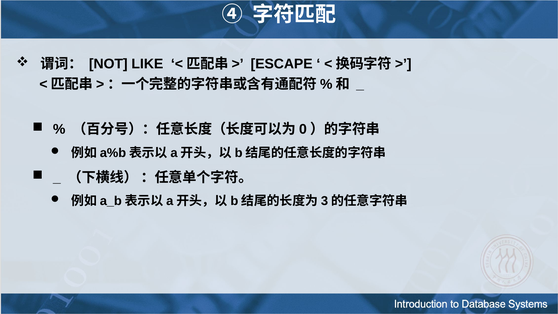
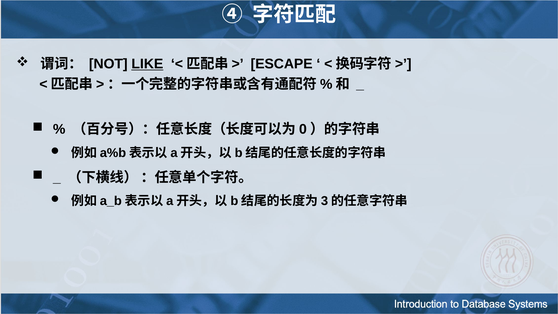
LIKE underline: none -> present (147, 64)
